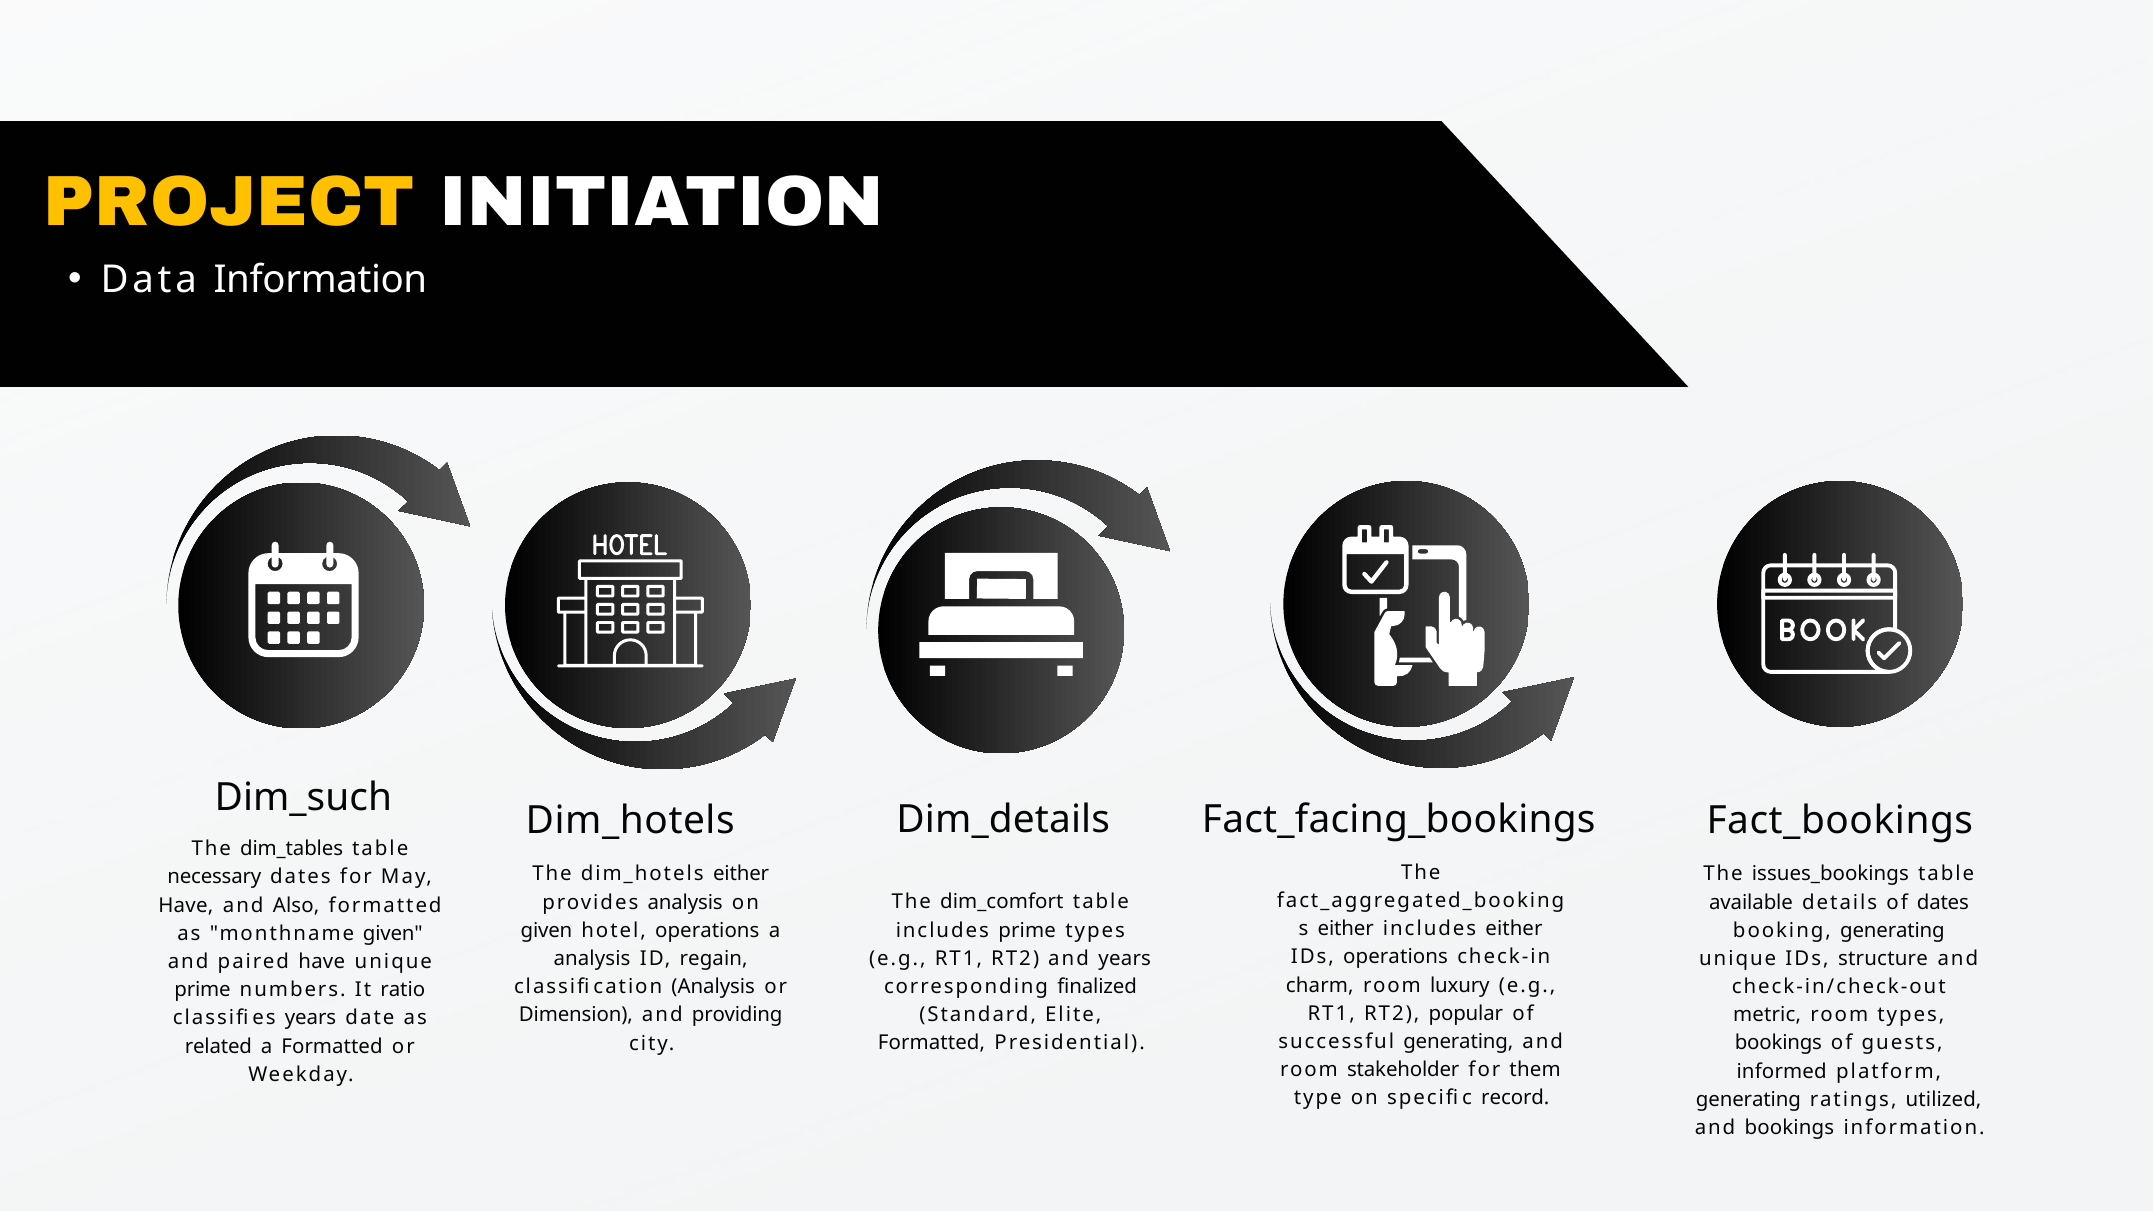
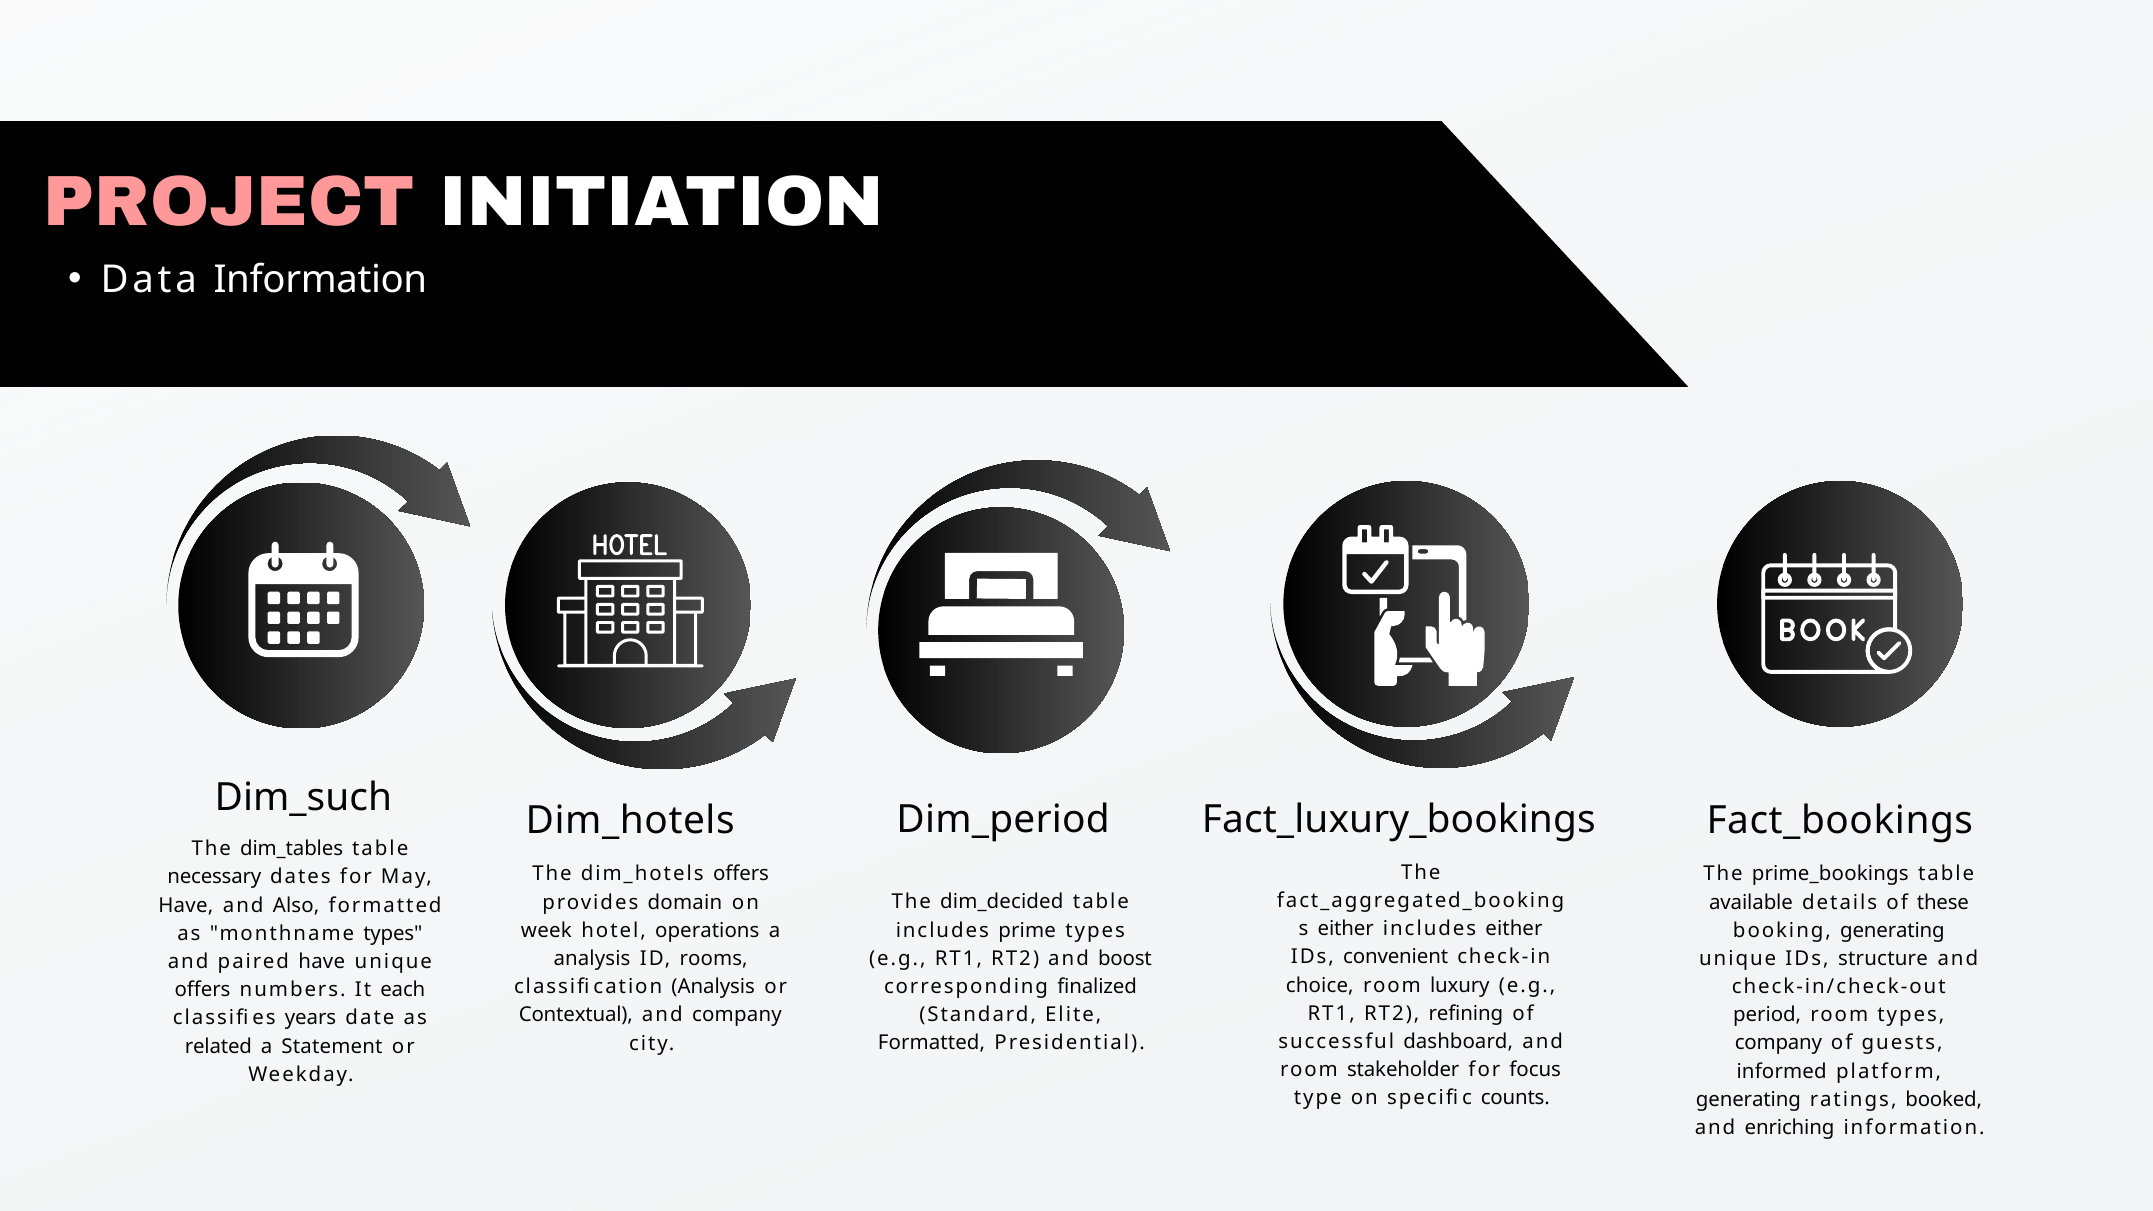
PROJECT colour: yellow -> pink (229, 202)
Dim_details: Dim_details -> Dim_period (1003, 820)
Fact_facing_bookings: Fact_facing_bookings -> Fact_luxury_bookings (1399, 819)
issues_bookings: issues_bookings -> prime_bookings (1830, 874)
dim_hotels either: either -> offers (741, 874)
dim_comfort: dim_comfort -> dim_decided (1002, 902)
provides analysis: analysis -> domain (685, 902)
of dates: dates -> these (1943, 902)
given: given -> week (546, 931)
monthname given: given -> types (393, 934)
IDs operations: operations -> convenient (1396, 957)
and years: years -> boost (1125, 959)
regain: regain -> rooms (714, 959)
charm: charm -> choice (1320, 985)
prime: prime -> offers (203, 990)
ratio: ratio -> each (403, 990)
popular: popular -> refining (1466, 1014)
Dimension: Dimension -> Contextual (576, 1015)
and providing: providing -> company (737, 1015)
metric: metric -> period (1767, 1015)
successful generating: generating -> dashboard (1458, 1042)
bookings: bookings -> company (1778, 1043)
a Formatted: Formatted -> Statement (332, 1046)
them: them -> focus (1535, 1070)
record: record -> counts (1515, 1098)
utilized: utilized -> booked (1944, 1100)
and bookings: bookings -> enriching (1790, 1128)
